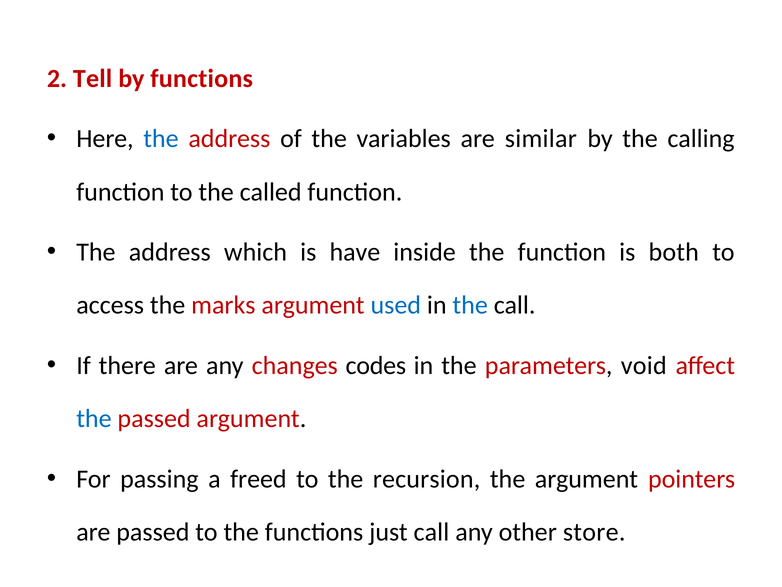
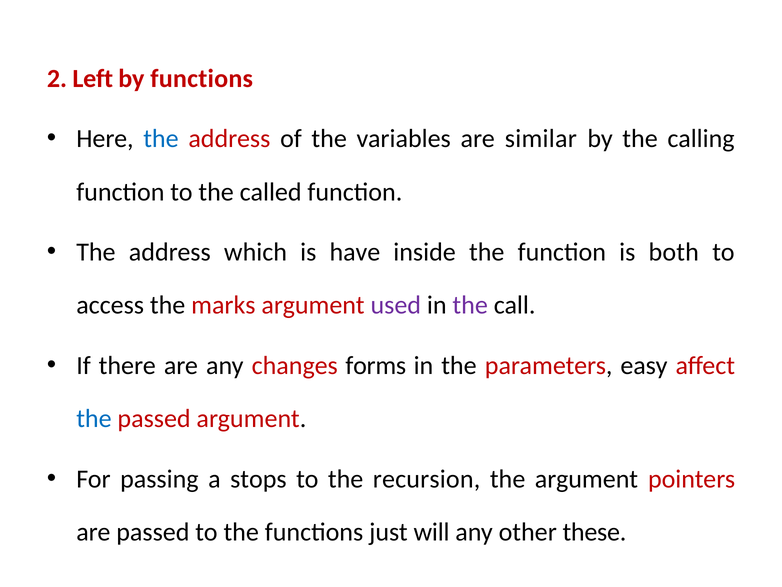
Tell: Tell -> Left (93, 78)
used colour: blue -> purple (396, 305)
the colour: blue -> purple (470, 305)
codes: codes -> forms (376, 365)
void: void -> easy (644, 365)
freed: freed -> stops (258, 478)
just call: call -> will (432, 532)
store: store -> these (594, 532)
